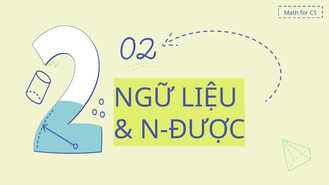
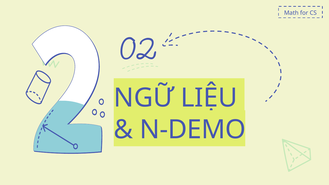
N-ĐƯỢC: N-ĐƯỢC -> N-DEMO (193, 130)
